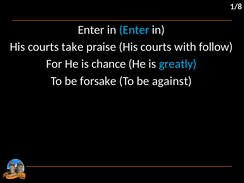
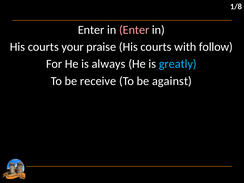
Enter colour: light blue -> pink (134, 30)
take: take -> your (73, 47)
chance: chance -> always (109, 64)
forsake: forsake -> receive (98, 81)
